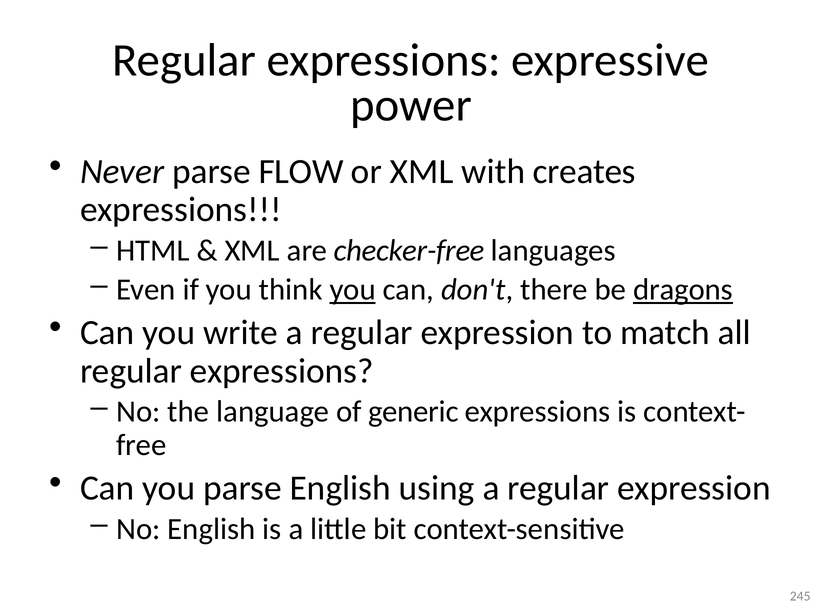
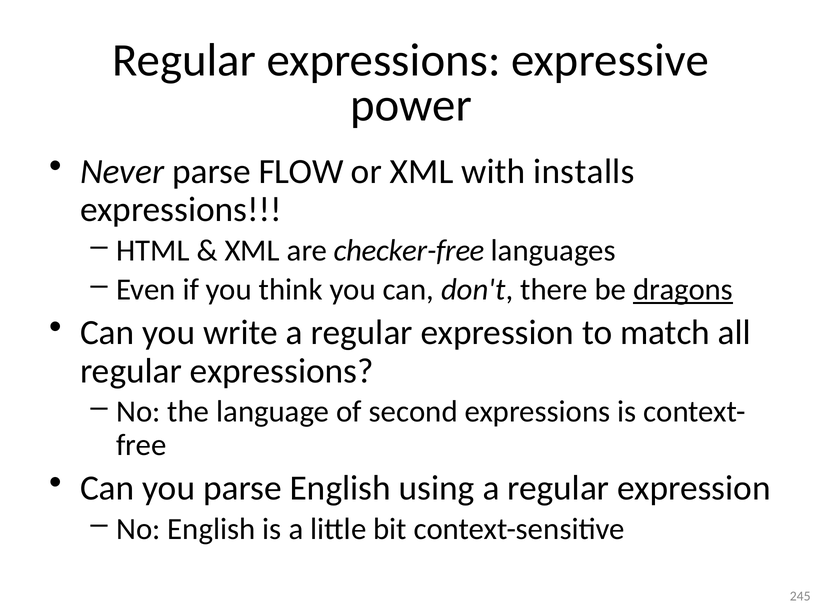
creates: creates -> installs (584, 172)
you underline: present -> none (353, 290)
generic: generic -> second (413, 412)
